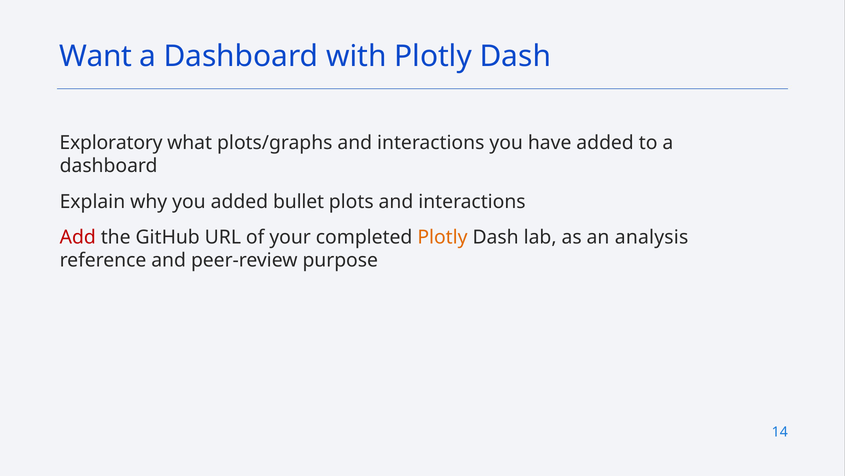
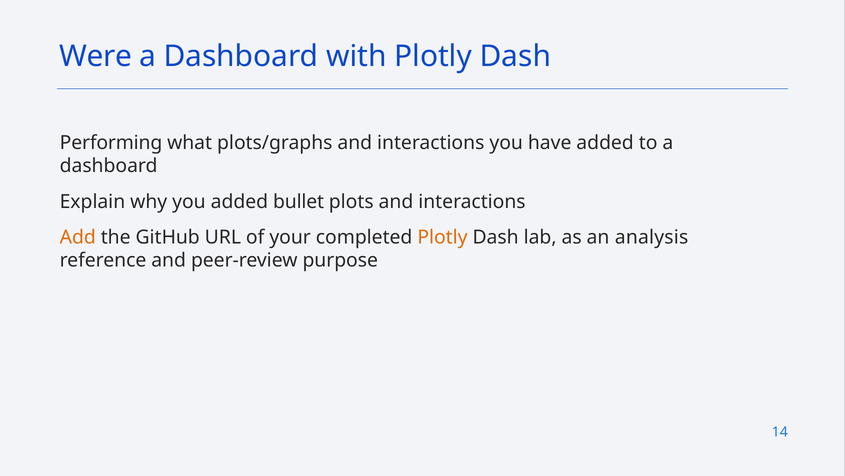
Want: Want -> Were (96, 56)
Exploratory: Exploratory -> Performing (111, 143)
Add colour: red -> orange (78, 237)
